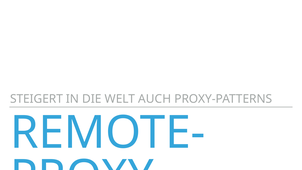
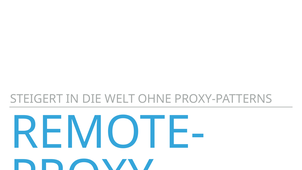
AUCH: AUCH -> OHNE (155, 99)
